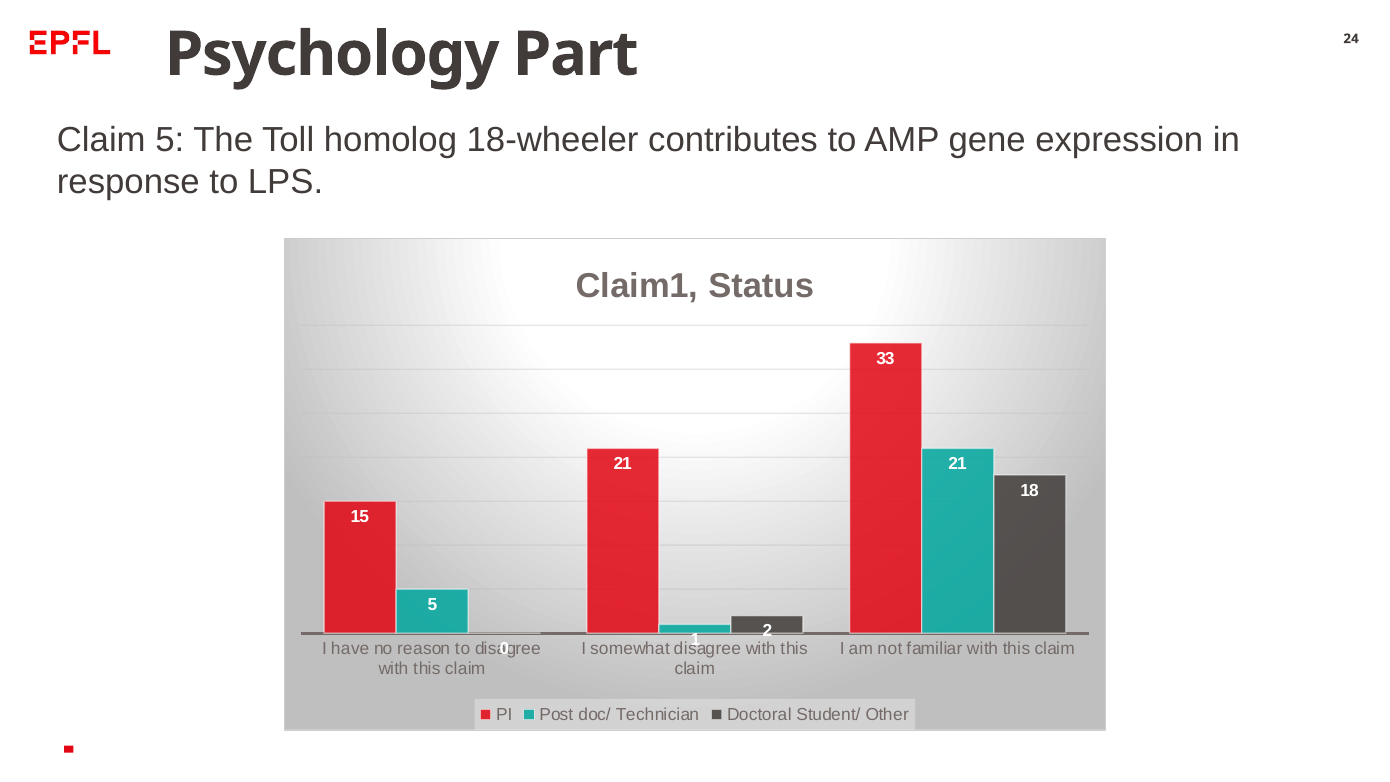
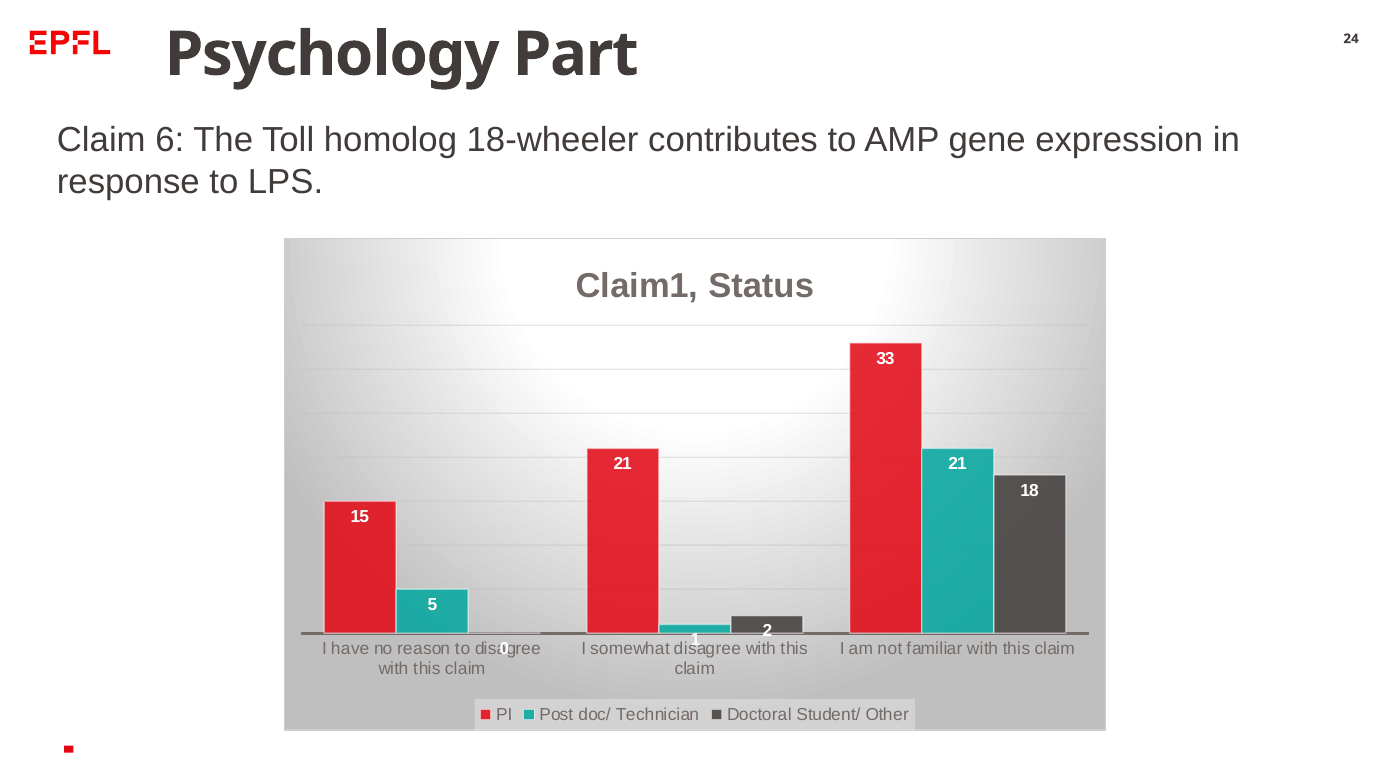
Claim 5: 5 -> 6 (170, 140)
